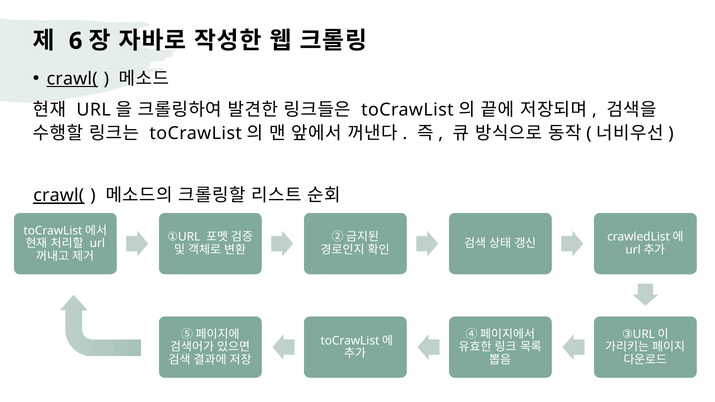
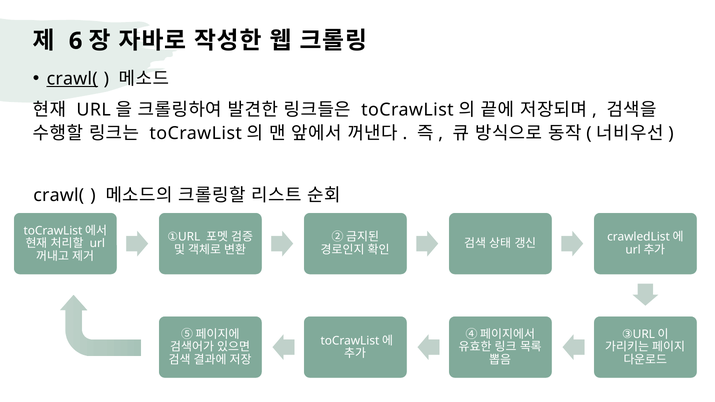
crawl( underline: present -> none (59, 196)
